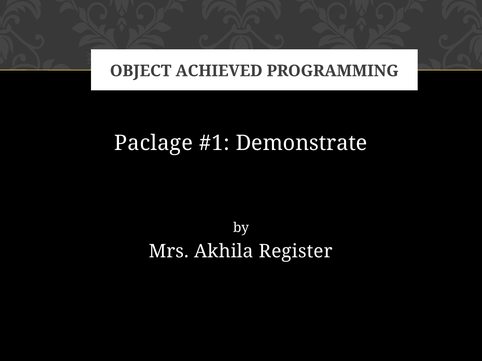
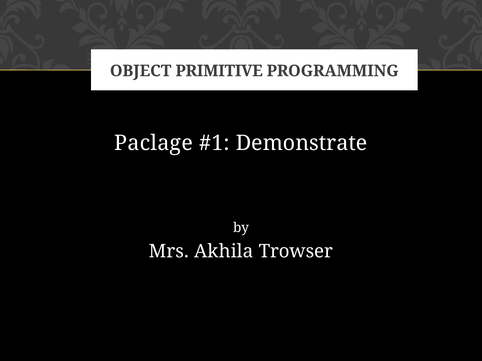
ACHIEVED: ACHIEVED -> PRIMITIVE (219, 71)
Register: Register -> Trowser (296, 252)
